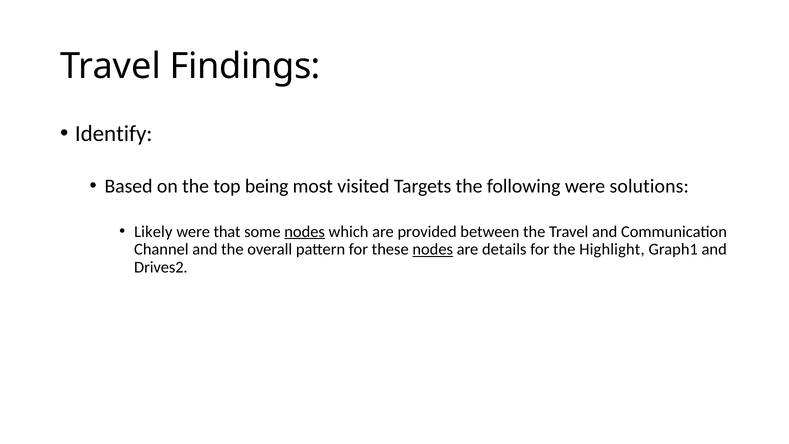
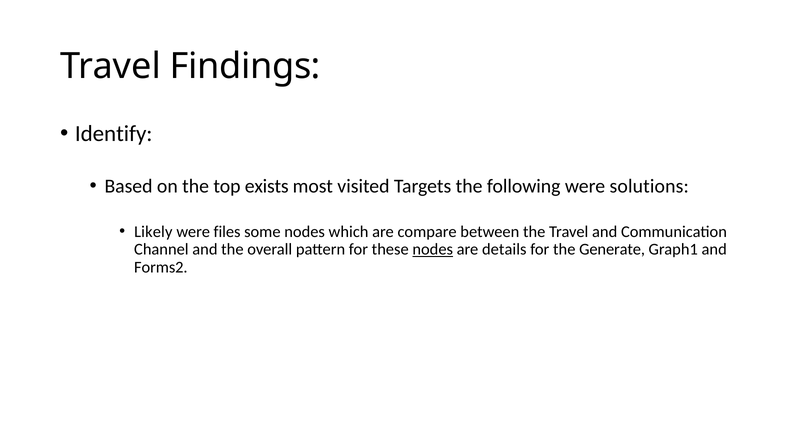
being: being -> exists (267, 186)
that: that -> files (227, 231)
nodes underline: present -> none (305, 231)
provided: provided -> compare (427, 231)
Highlight: Highlight -> Generate (612, 249)
Drives2: Drives2 -> Forms2 (161, 267)
